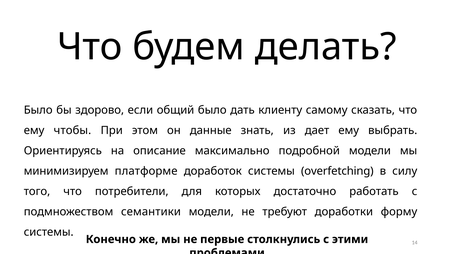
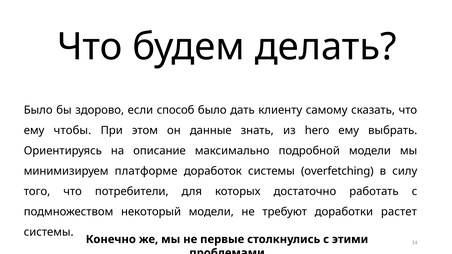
общий: общий -> способ (176, 110)
дает: дает -> hero (317, 131)
семантики: семантики -> некоторый (151, 212)
форму: форму -> растет (399, 212)
